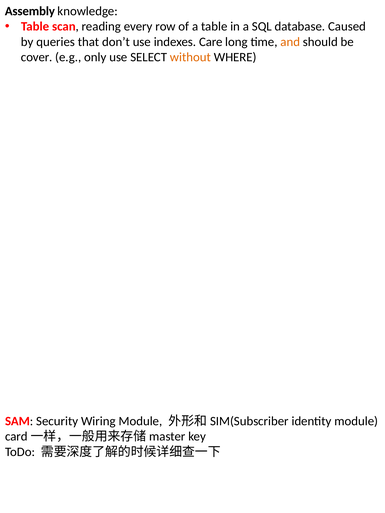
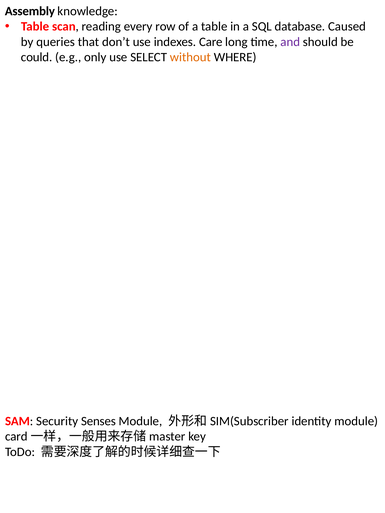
and colour: orange -> purple (290, 42)
cover: cover -> could (37, 57)
Wiring: Wiring -> Senses (98, 421)
